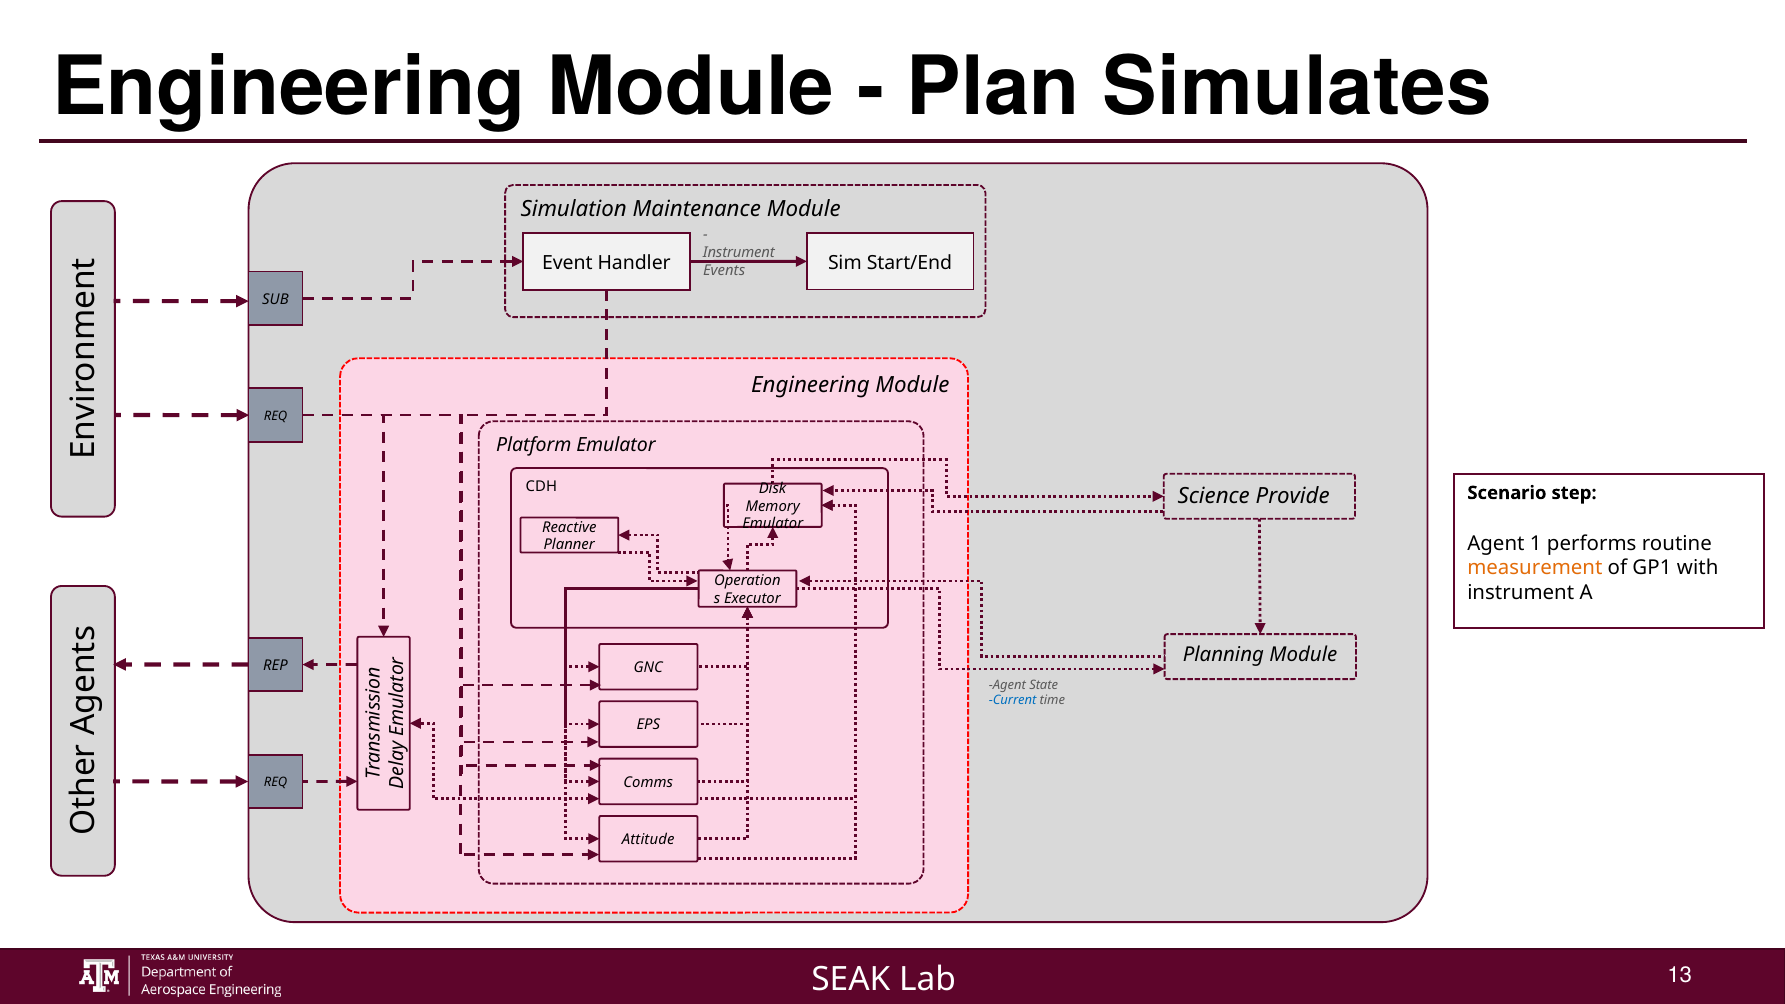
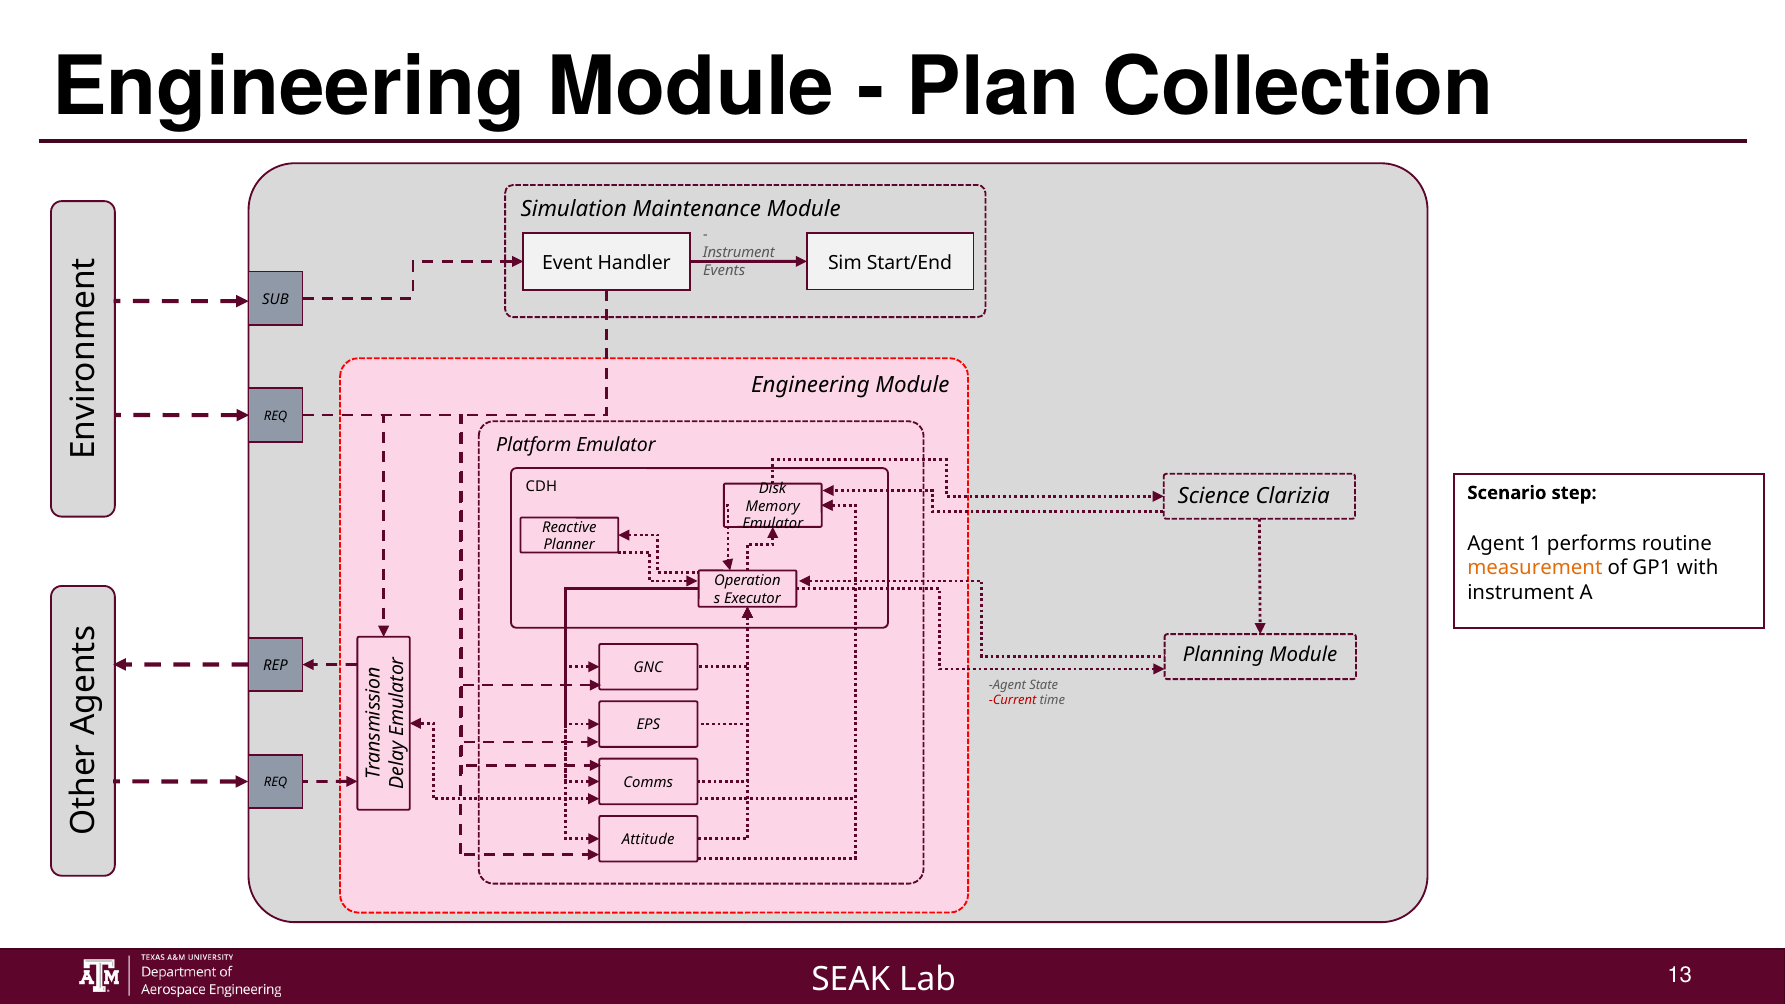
Simulates: Simulates -> Collection (1298, 87)
Provide: Provide -> Clarizia (1293, 496)
Current colour: blue -> red (1013, 701)
